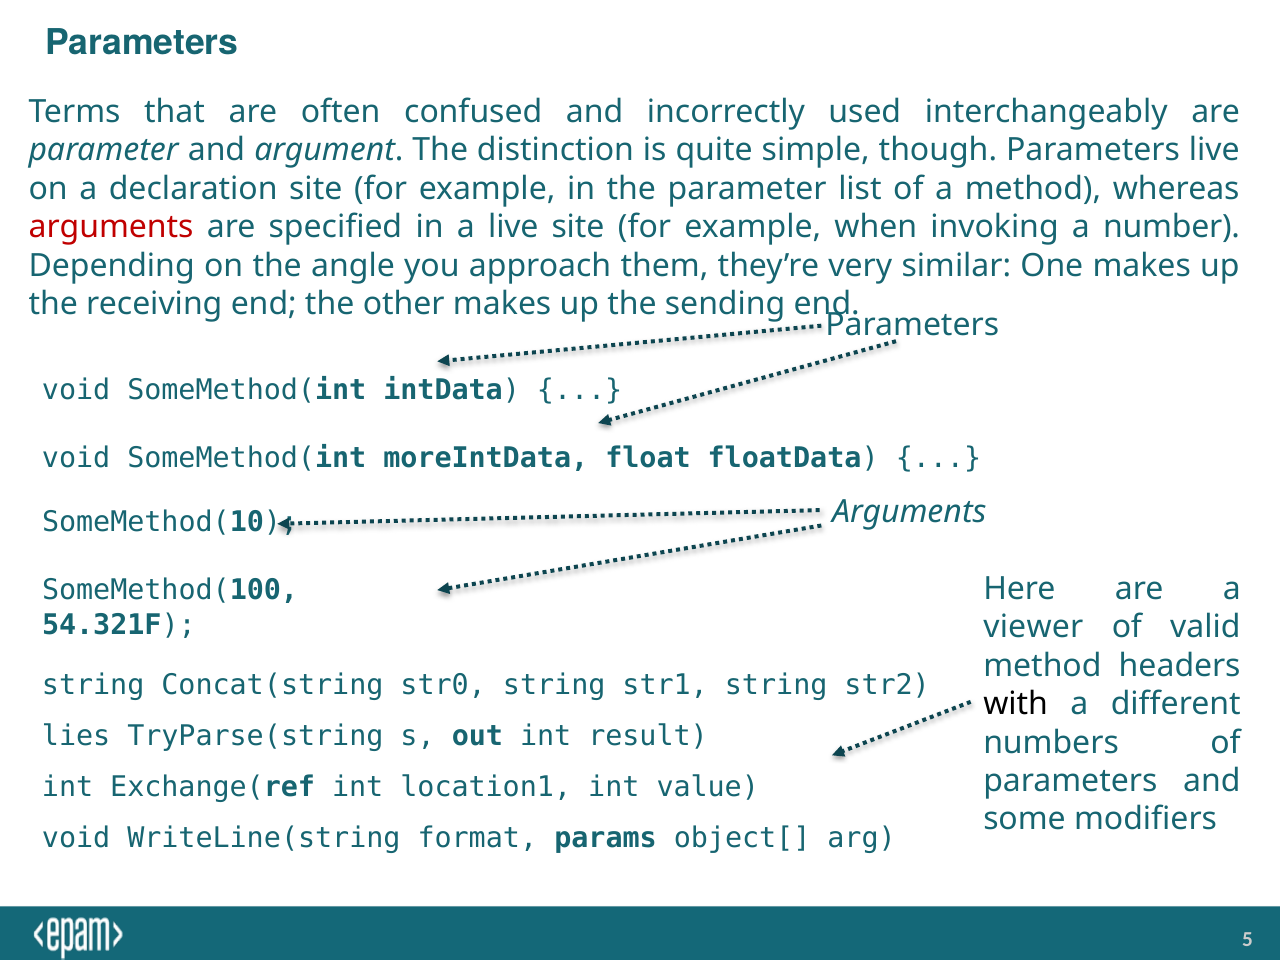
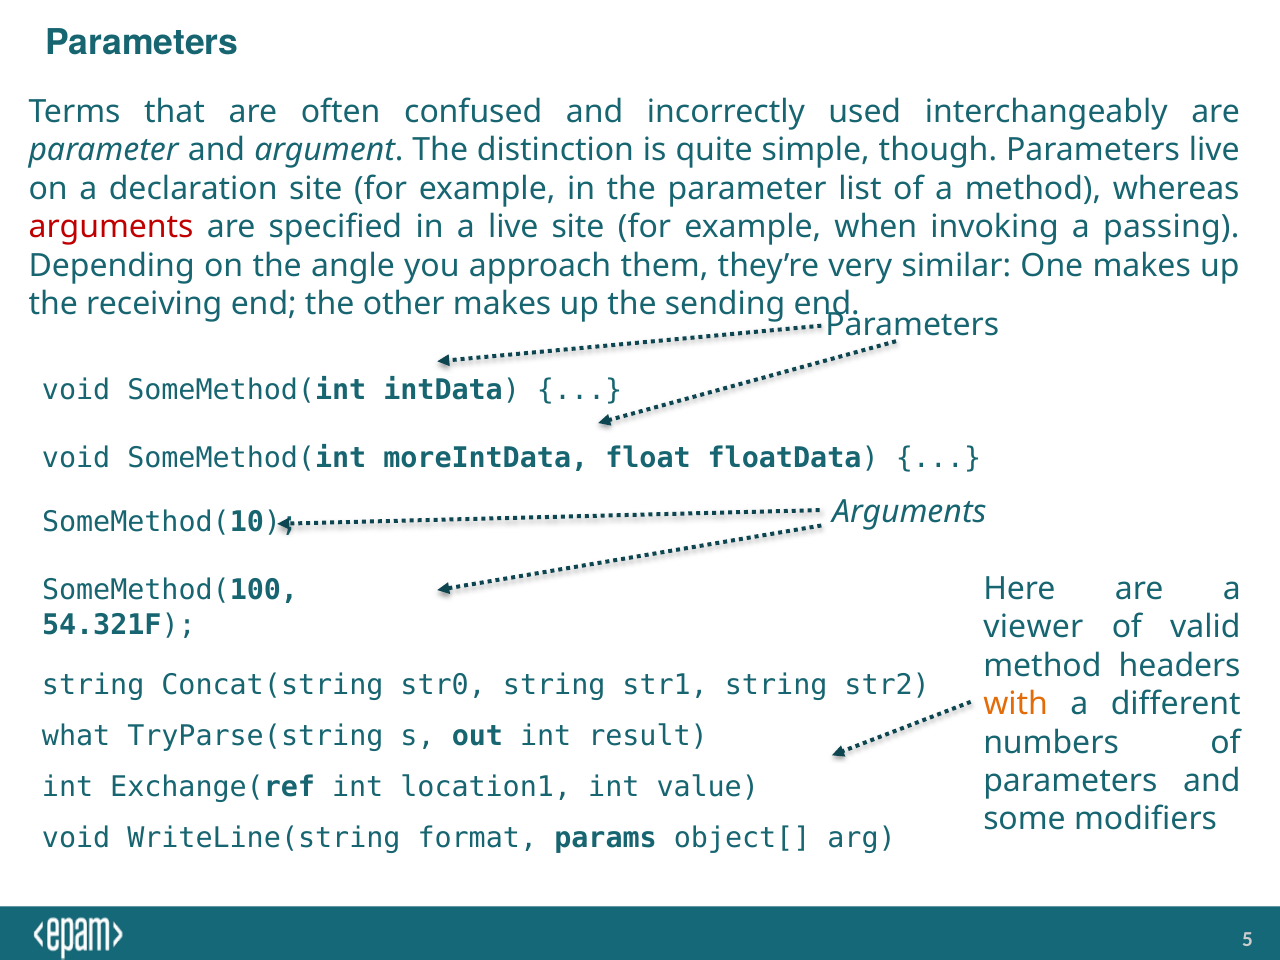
number: number -> passing (1171, 227)
with colour: black -> orange (1016, 704)
lies: lies -> what (76, 736)
